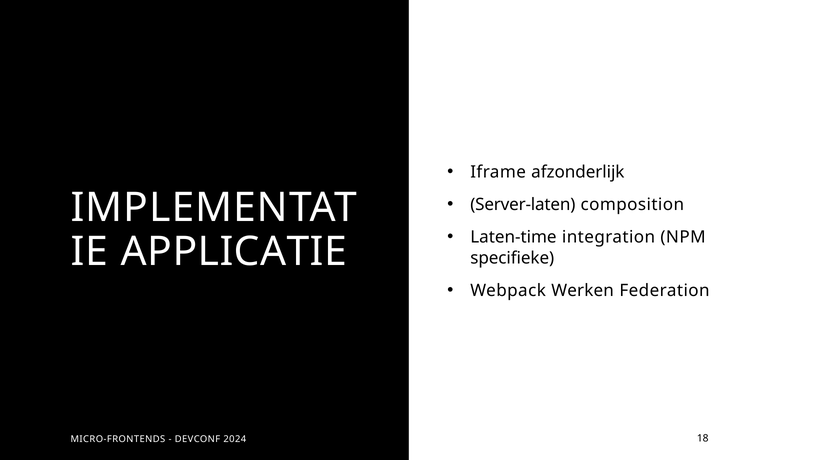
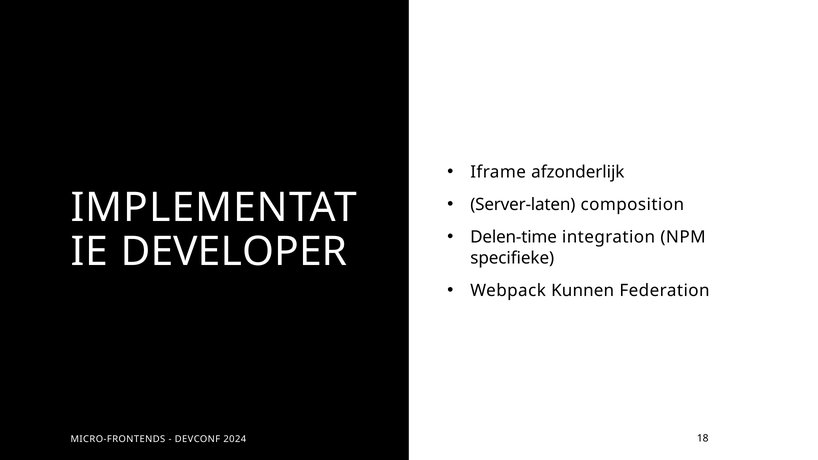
Laten-time: Laten-time -> Delen-time (514, 237)
APPLICATIE: APPLICATIE -> DEVELOPER (234, 252)
Werken: Werken -> Kunnen (583, 291)
